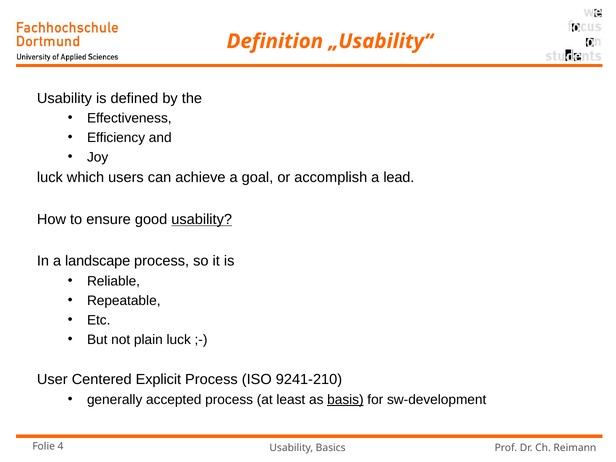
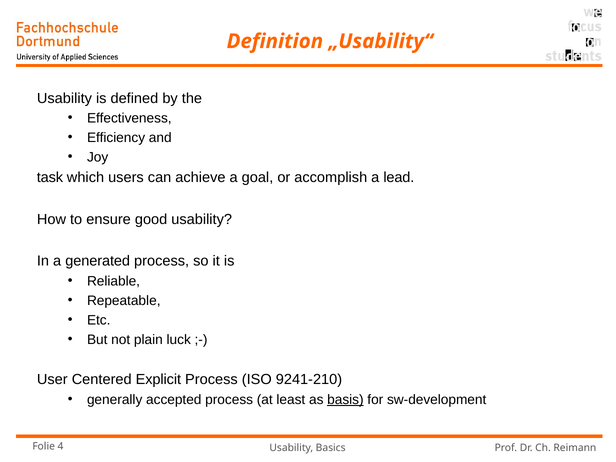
luck: luck -> task (50, 178)
usability underline: present -> none (202, 219)
landscape: landscape -> generated (98, 261)
